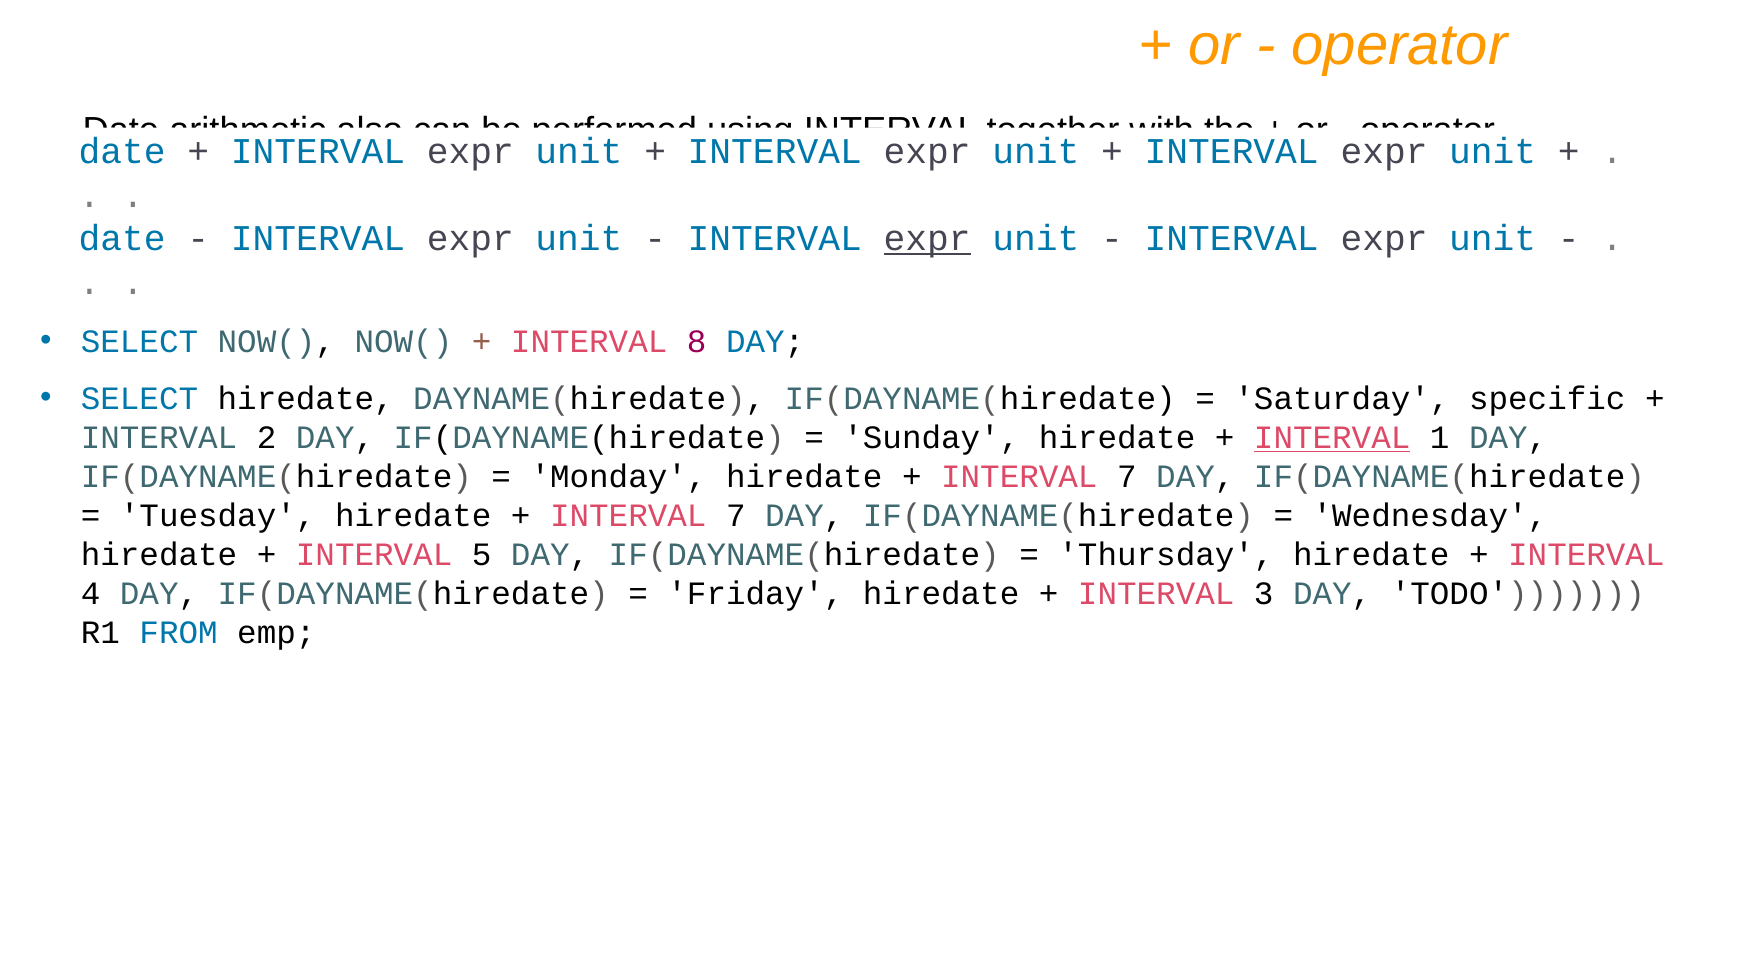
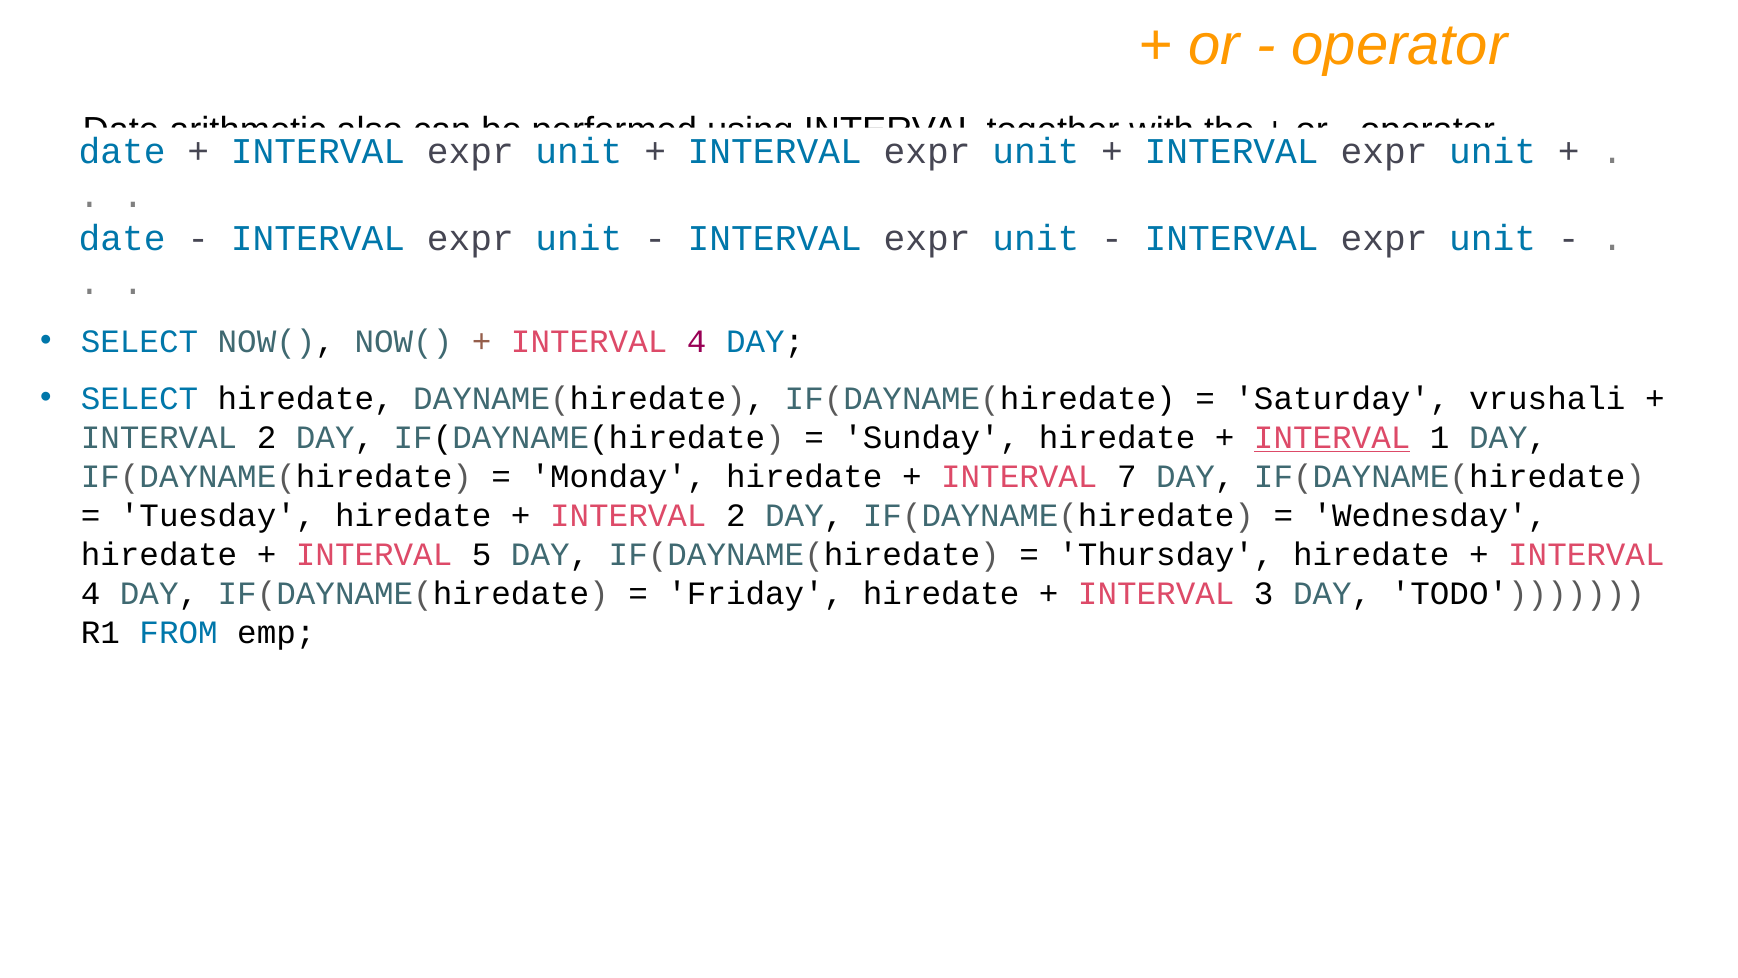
expr underline: present -> none (927, 239)
8: 8 -> 4 (697, 342)
specific: specific -> vrushali (1547, 398)
7: 7 -> 2 (736, 516)
